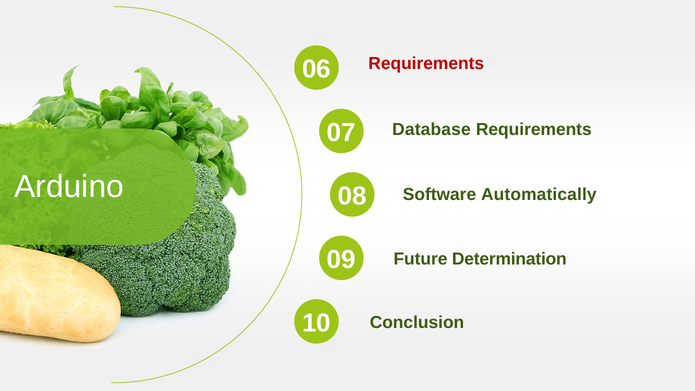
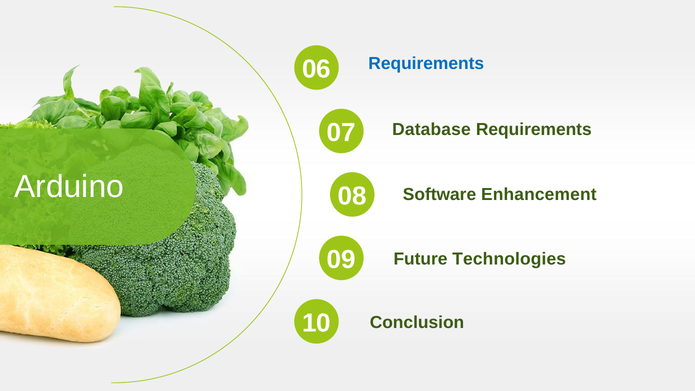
Requirements colour: red -> blue (426, 64)
Automatically: Automatically -> Enhancement (539, 194)
Determination: Determination -> Technologies (509, 259)
